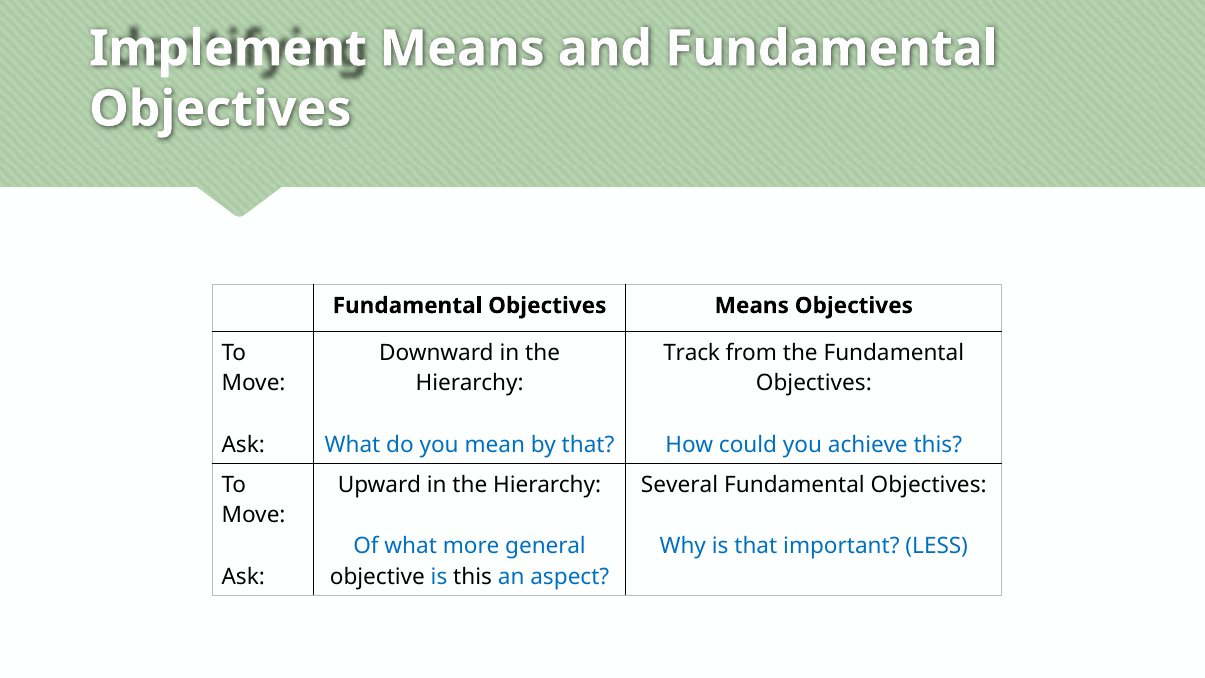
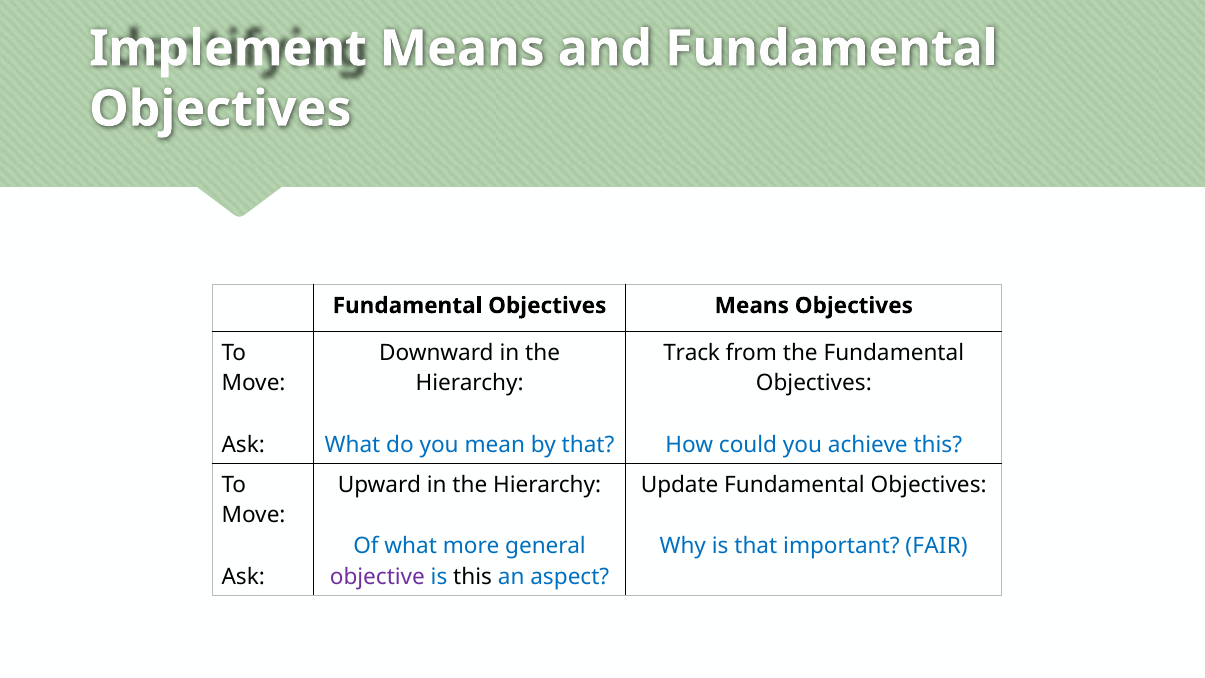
Several: Several -> Update (680, 485)
LESS: LESS -> FAIR (937, 546)
objective colour: black -> purple (377, 577)
